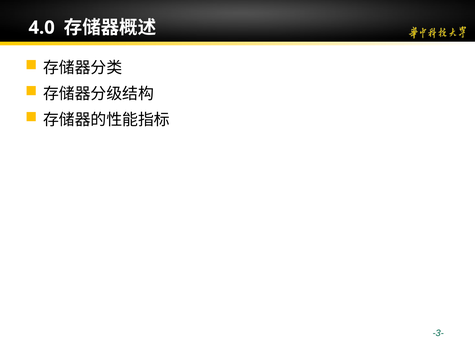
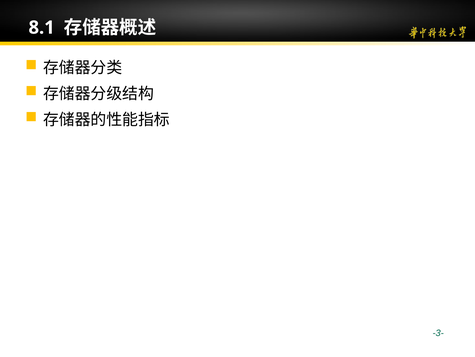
4.0: 4.0 -> 8.1 (42, 28)
